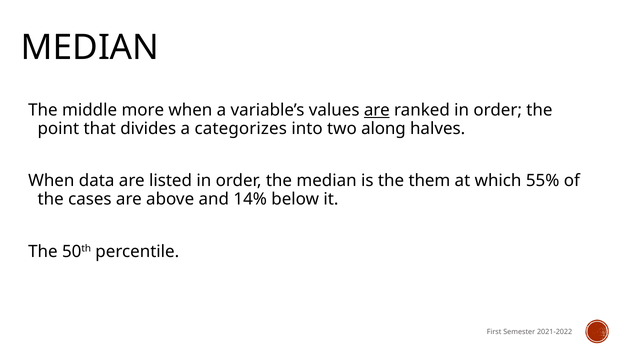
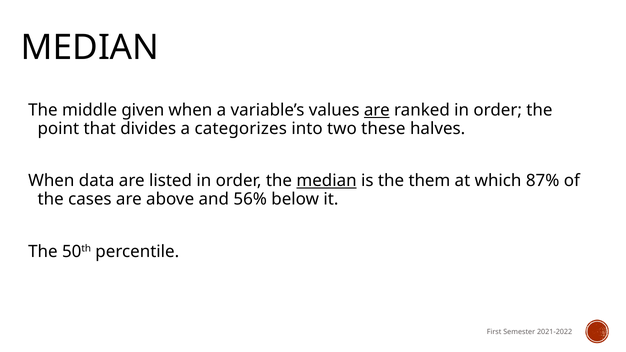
more: more -> given (143, 110)
along: along -> these (383, 129)
median underline: none -> present (327, 181)
55%: 55% -> 87% (543, 181)
14%: 14% -> 56% (250, 199)
